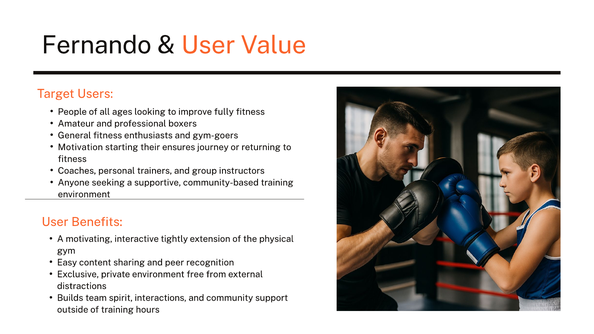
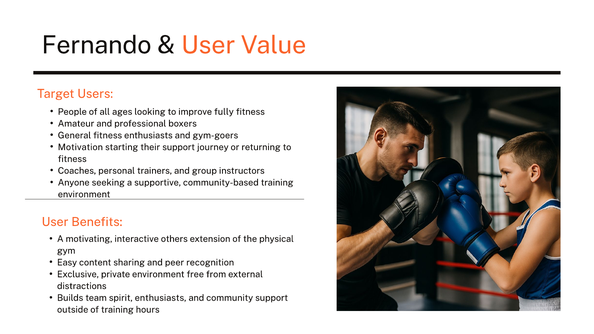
their ensures: ensures -> support (179, 147)
tightly: tightly -> others (174, 239)
spirit interactions: interactions -> enthusiasts (161, 298)
